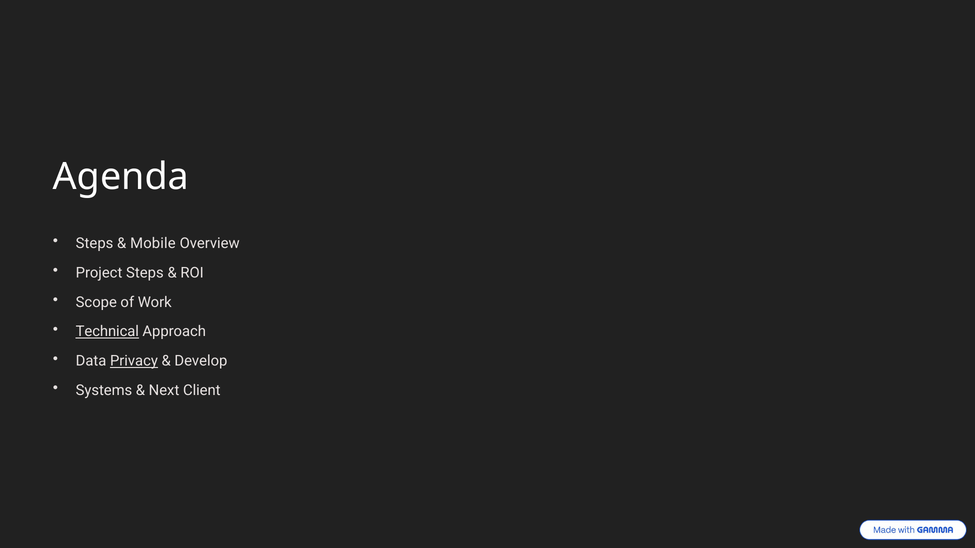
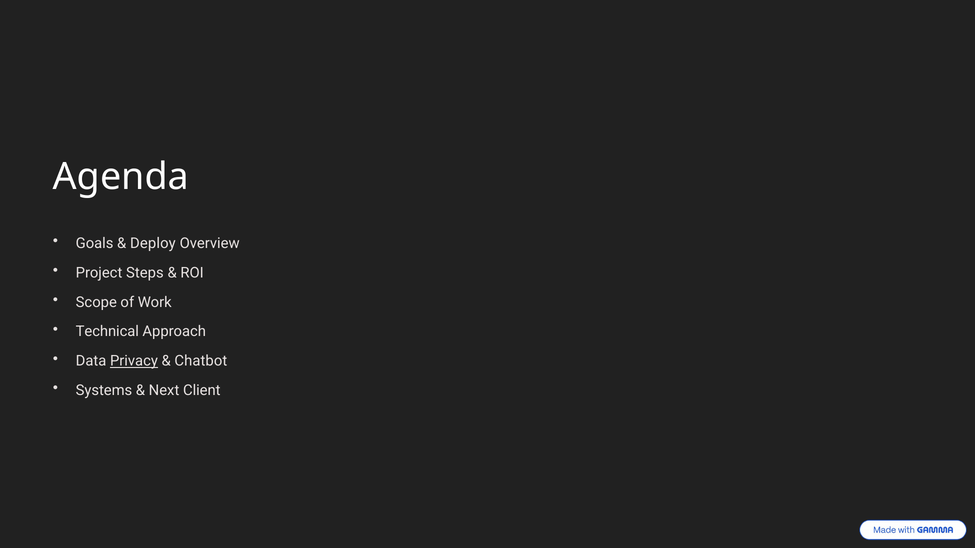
Steps: Steps -> Goals (95, 243)
Mobile: Mobile -> Deploy (153, 243)
Technical underline: present -> none (107, 332)
Develop: Develop -> Chatbot (201, 361)
